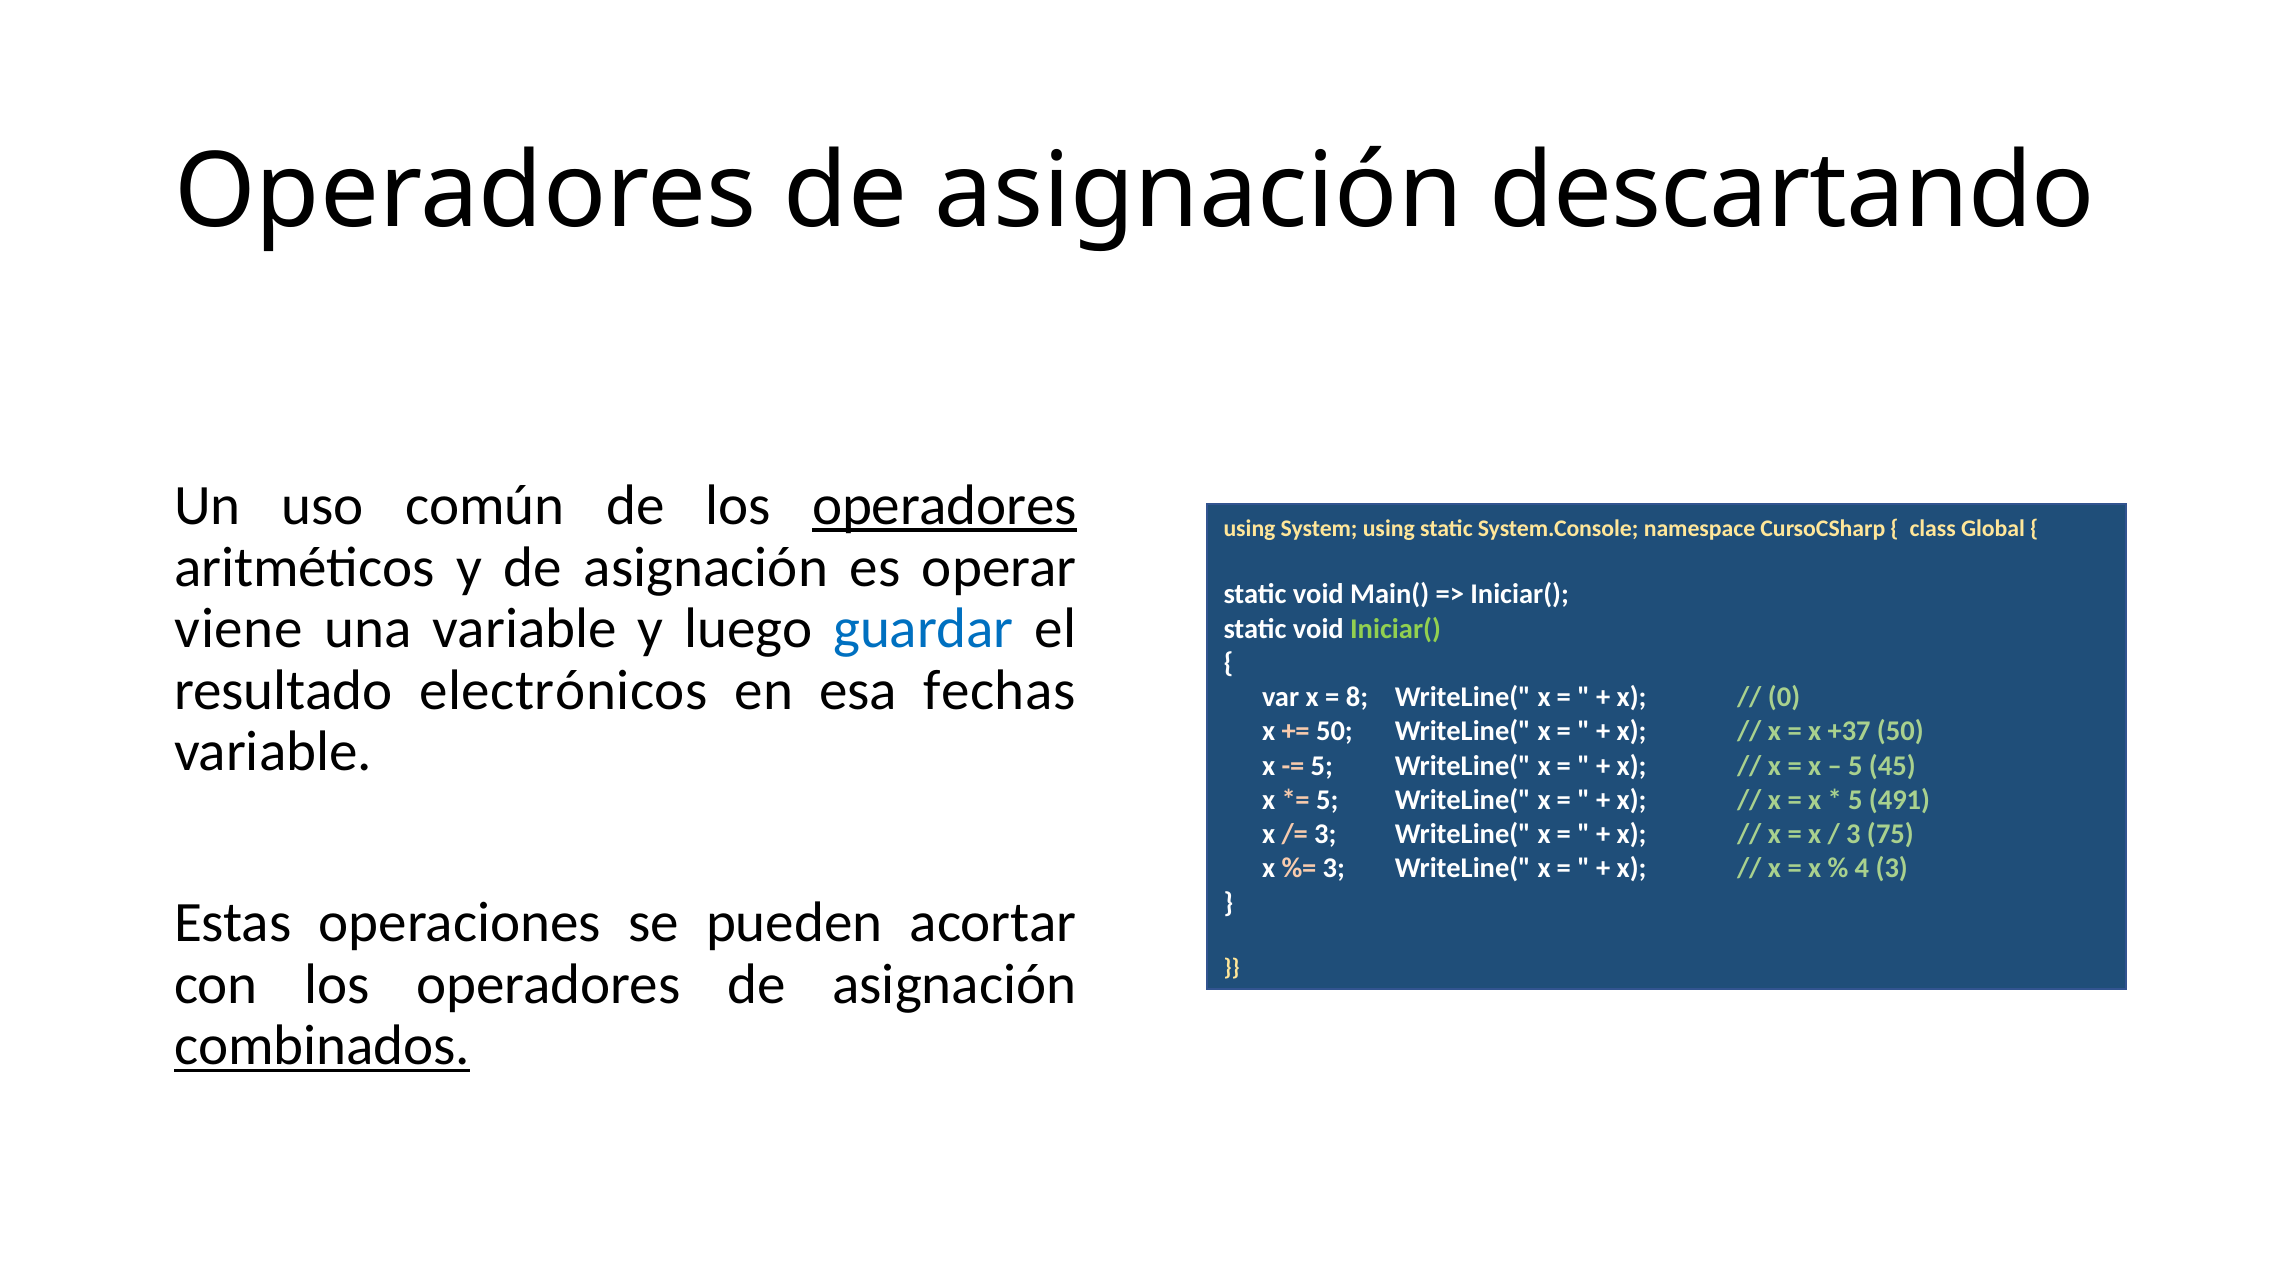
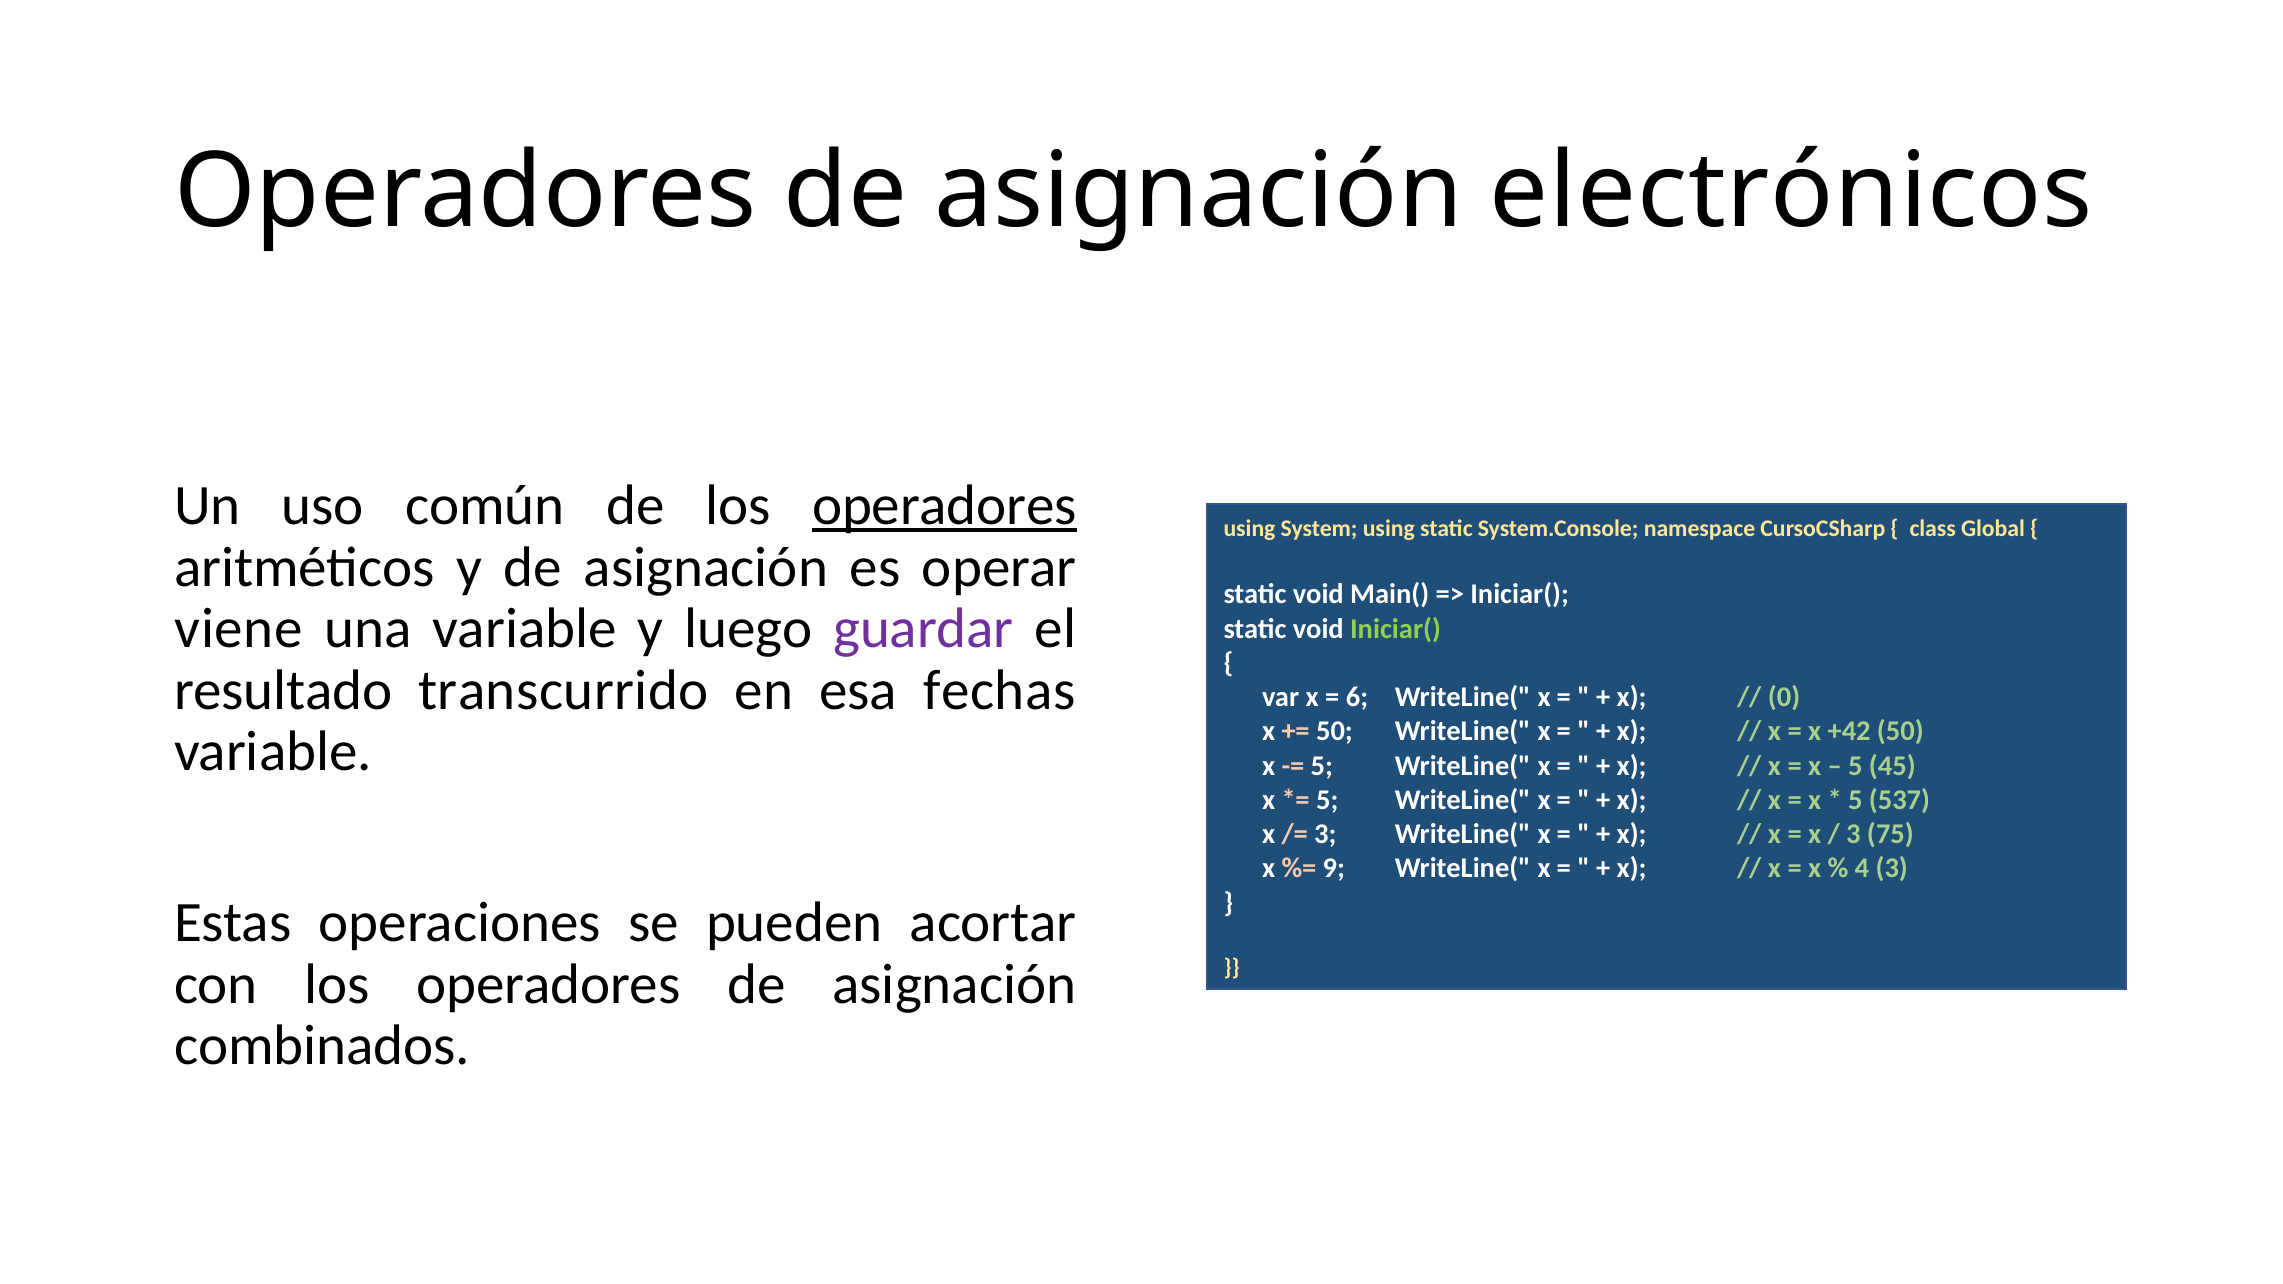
descartando: descartando -> electrónicos (1792, 192)
guardar colour: blue -> purple (924, 629)
electrónicos: electrónicos -> transcurrido (564, 691)
8: 8 -> 6 (1357, 697)
+37: +37 -> +42 (1849, 732)
491: 491 -> 537 (1899, 800)
3: 3 -> 9 (1334, 869)
combinados underline: present -> none (322, 1046)
